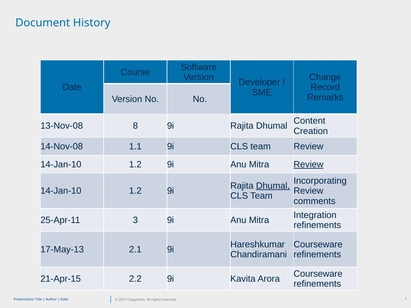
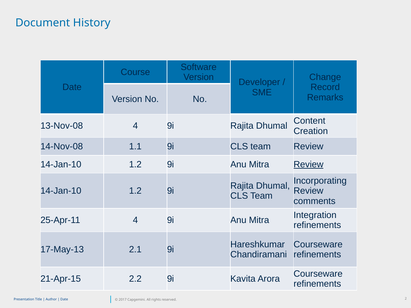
13-Nov-08 8: 8 -> 4 (135, 126)
Dhumal underline: present -> none (273, 186)
25-Apr-11 3: 3 -> 4 (135, 220)
